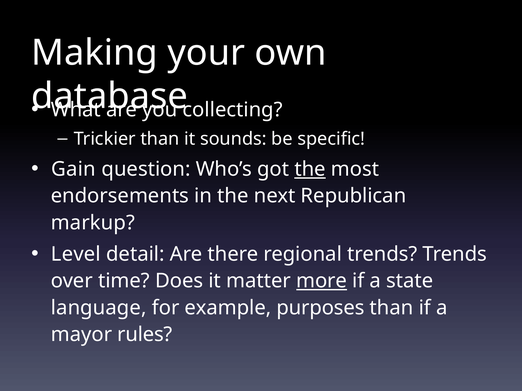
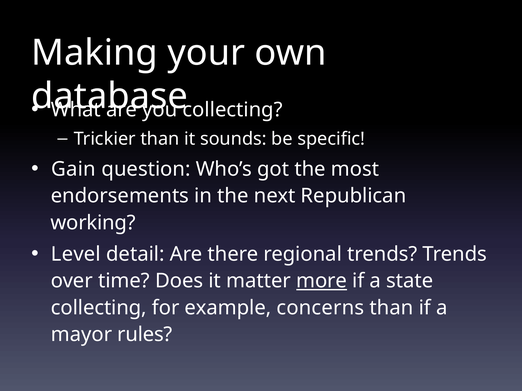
the underline: present -> none (310, 169)
markup: markup -> working (93, 223)
language: language -> collecting (99, 308)
purposes: purposes -> concerns (320, 308)
